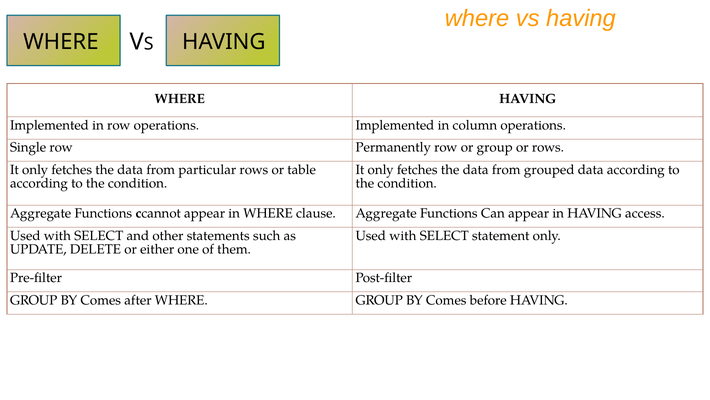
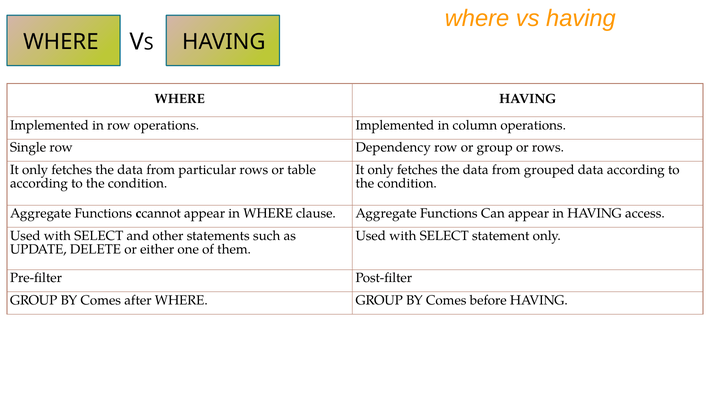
Permanently: Permanently -> Dependency (393, 147)
